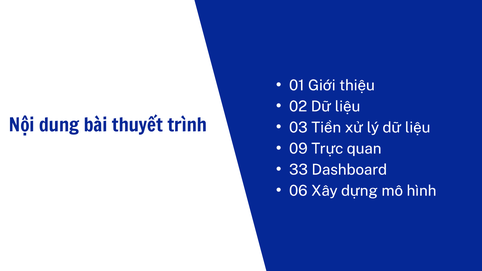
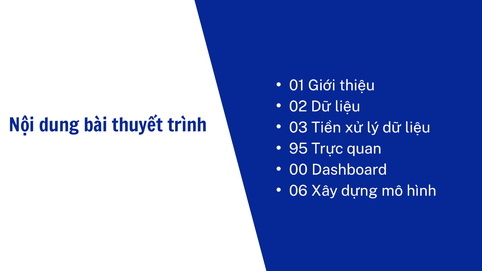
09: 09 -> 95 (298, 149)
33: 33 -> 00 (298, 170)
